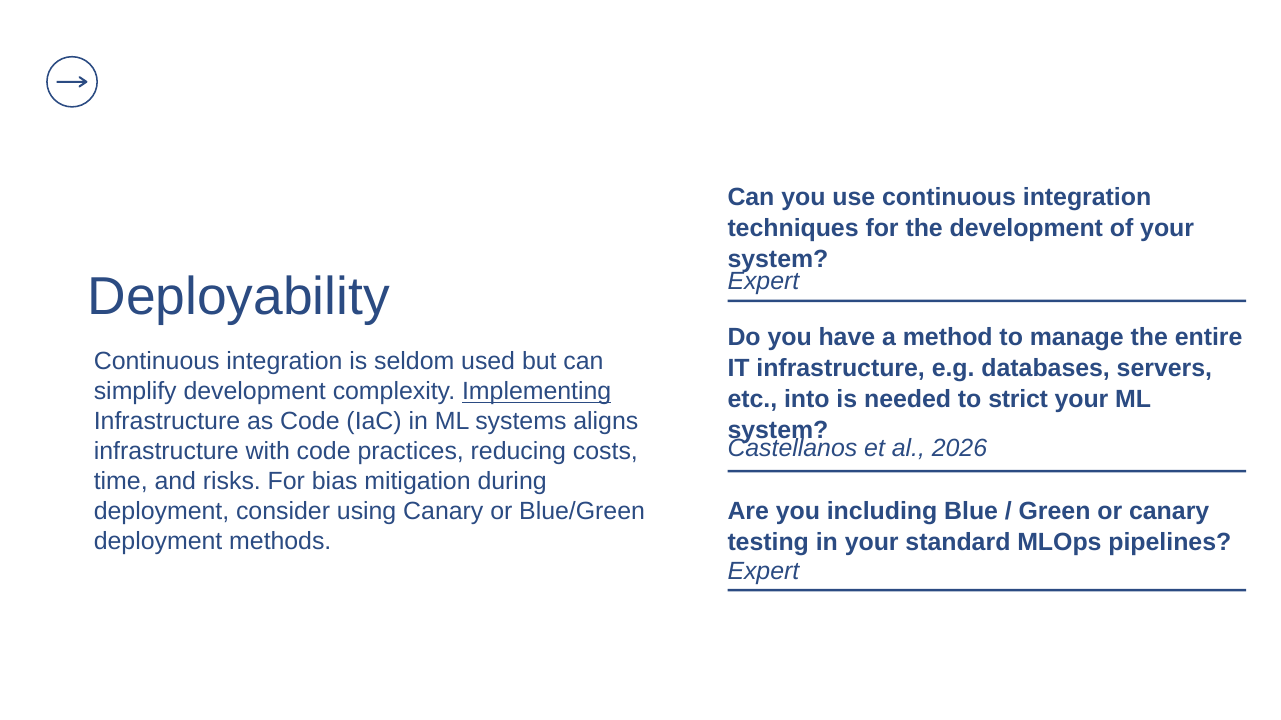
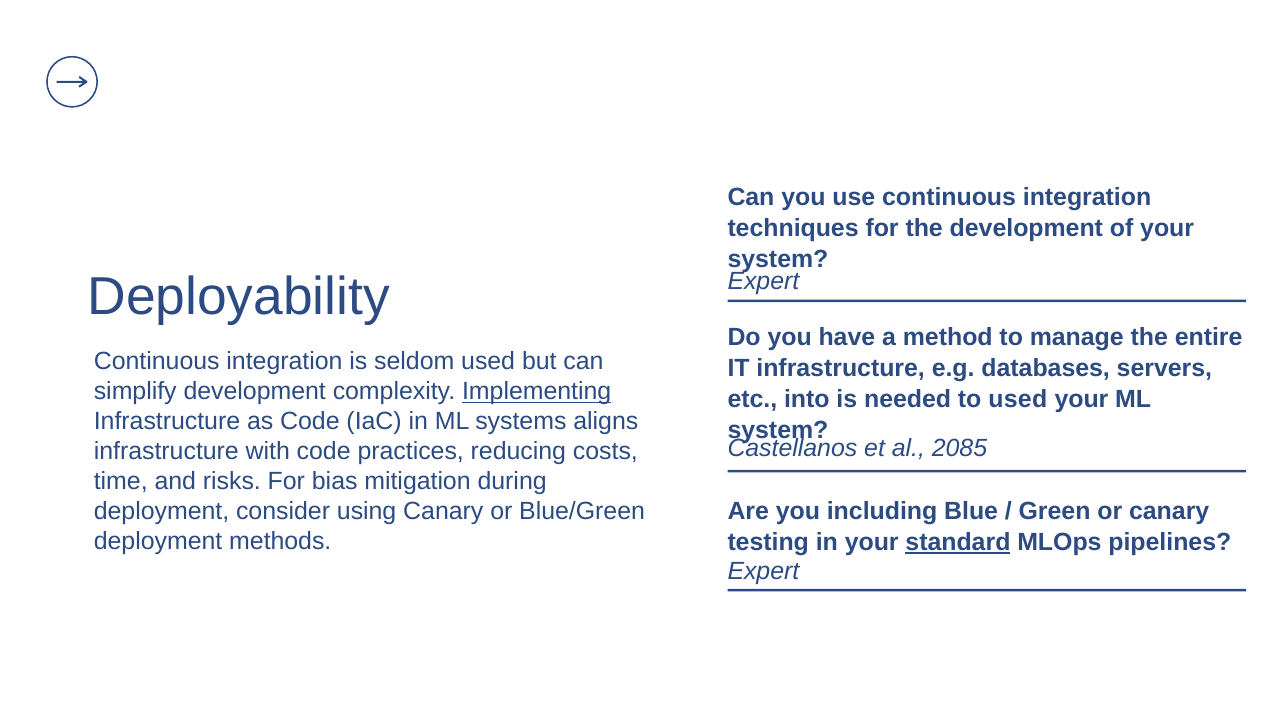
to strict: strict -> used (1018, 400)
2026: 2026 -> 2085 (959, 449)
standard underline: none -> present (958, 543)
